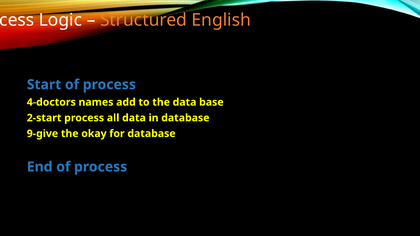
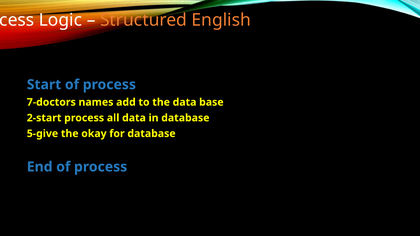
4-doctors: 4-doctors -> 7-doctors (51, 102)
9-give: 9-give -> 5-give (42, 134)
